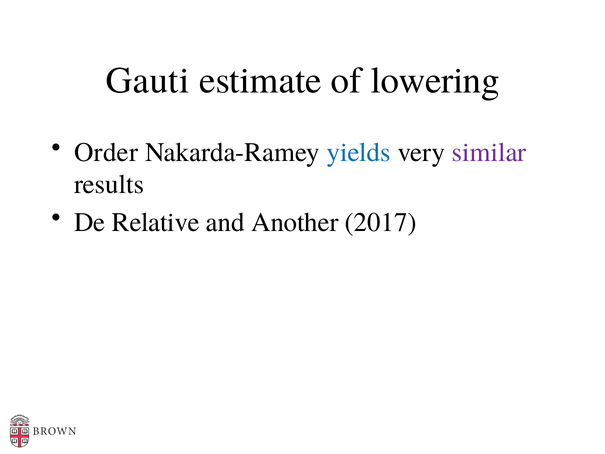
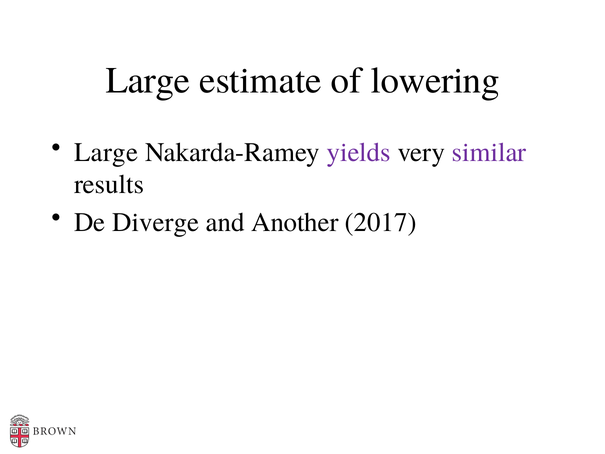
Gauti: Gauti -> Large (148, 81)
Order: Order -> Large (106, 152)
yields colour: blue -> purple (359, 152)
Relative: Relative -> Diverge (156, 222)
